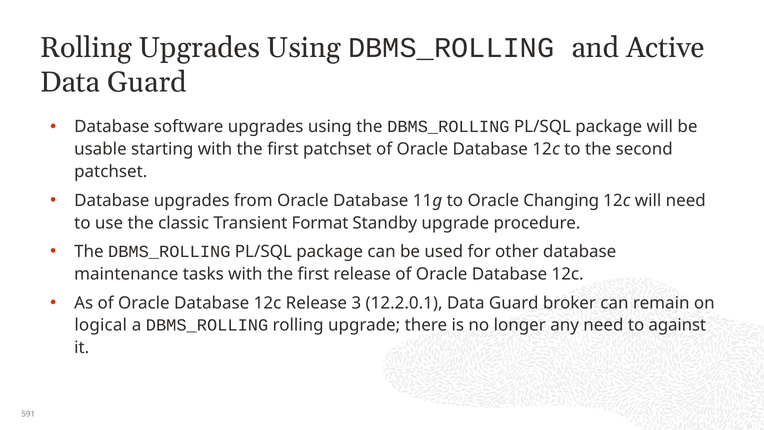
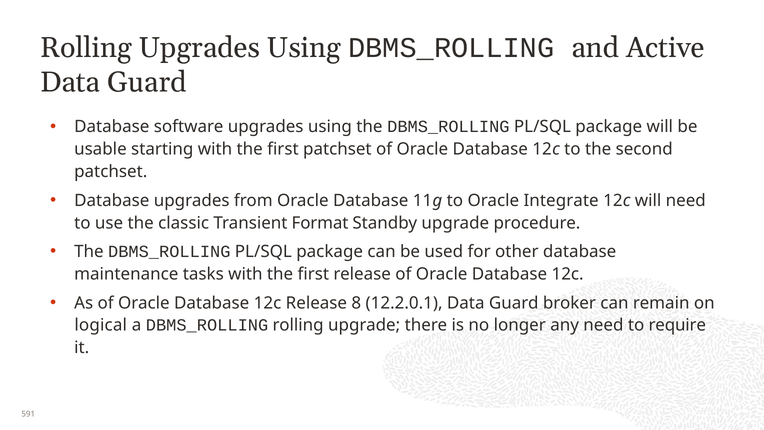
Changing: Changing -> Integrate (561, 200)
3: 3 -> 8 (356, 303)
against: against -> require (677, 325)
